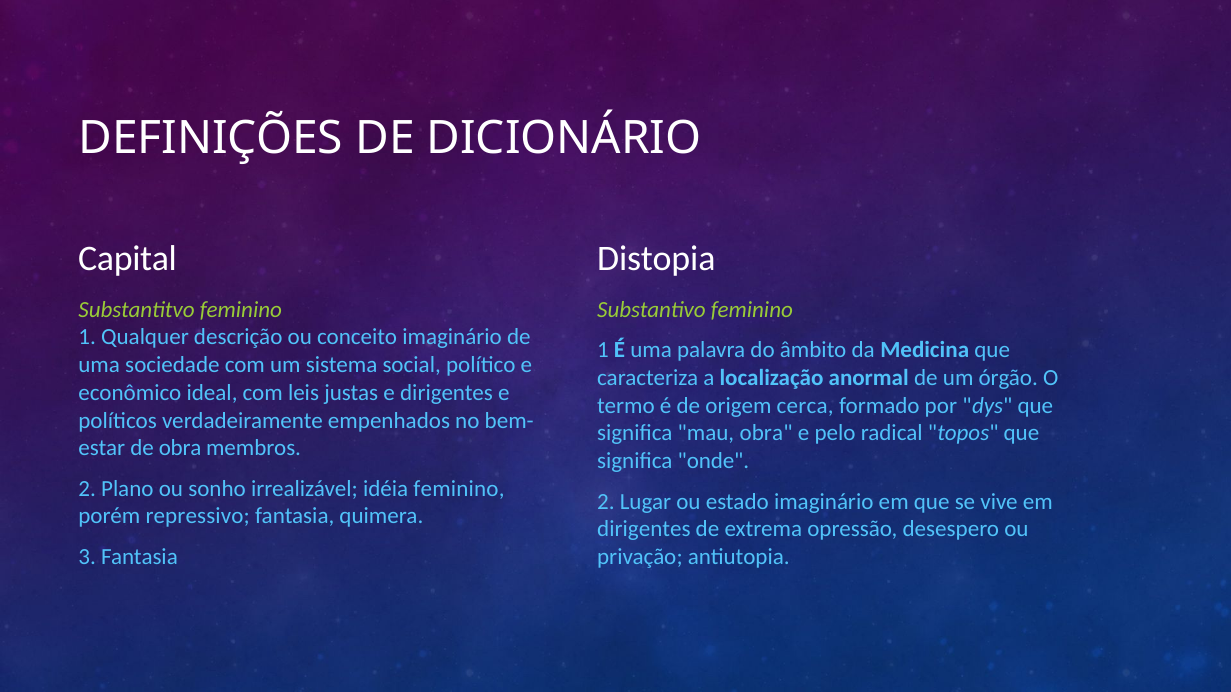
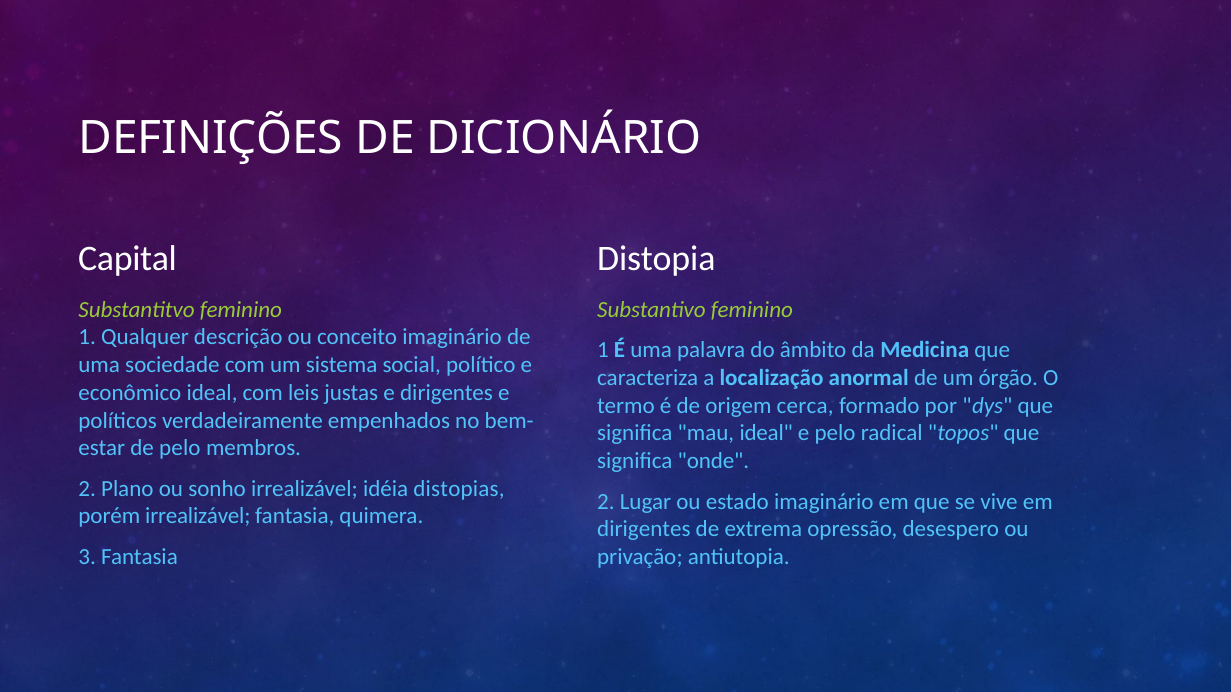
mau obra: obra -> ideal (766, 434)
de obra: obra -> pelo (180, 448)
idéia feminino: feminino -> distopias (459, 489)
porém repressivo: repressivo -> irrealizável (198, 517)
